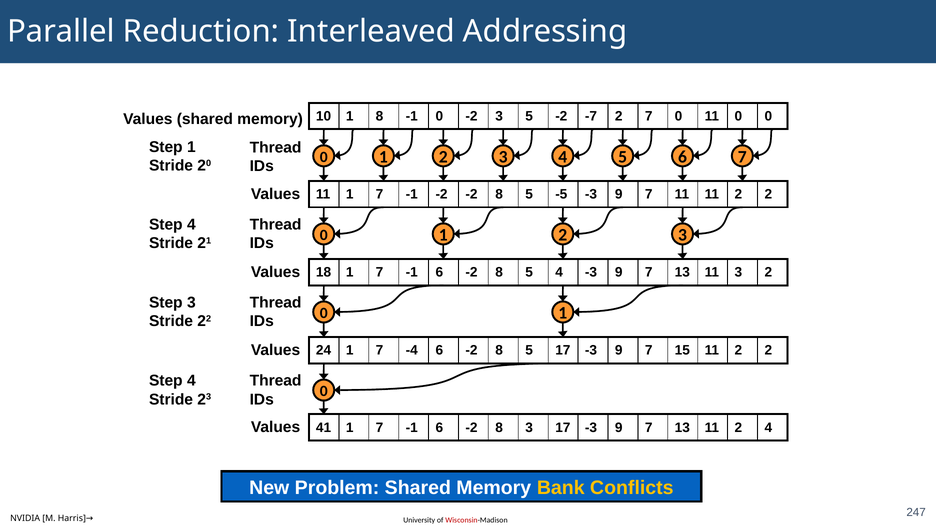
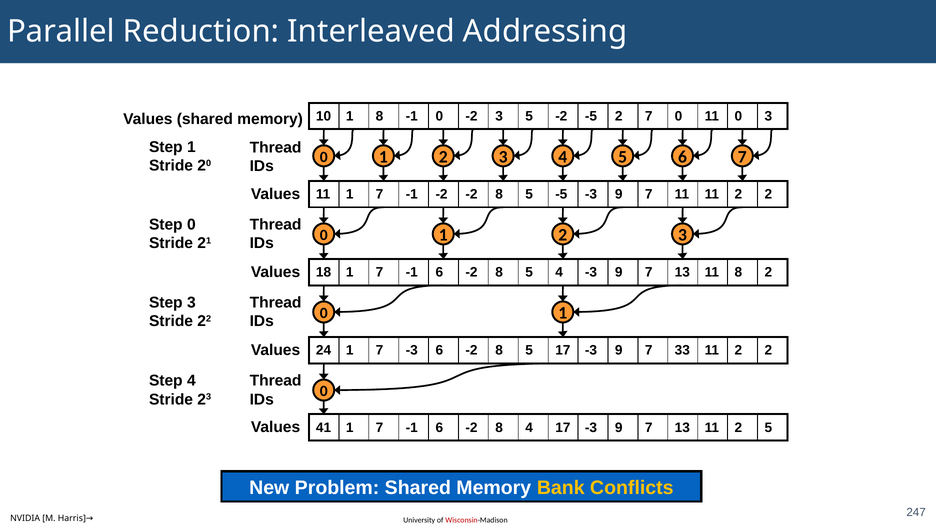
-2 -7: -7 -> -5 (591, 116)
11 0 0: 0 -> 3 (768, 116)
4: 4 -> 0 (191, 224)
11 3: 3 -> 8 (738, 272)
7 -4: -4 -> -3 (412, 350)
15: 15 -> 33 (682, 350)
8 3: 3 -> 4 (529, 427)
2 4: 4 -> 5 (768, 427)
